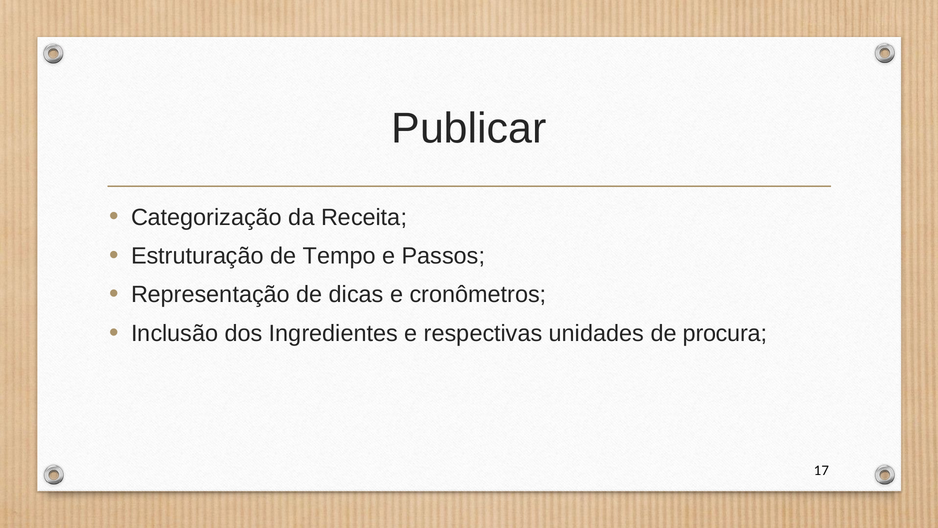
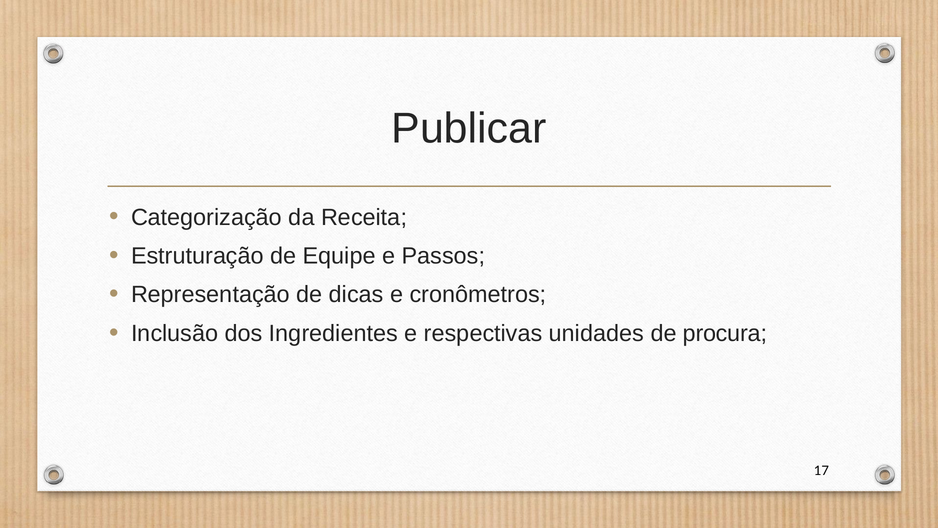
Tempo: Tempo -> Equipe (339, 256)
